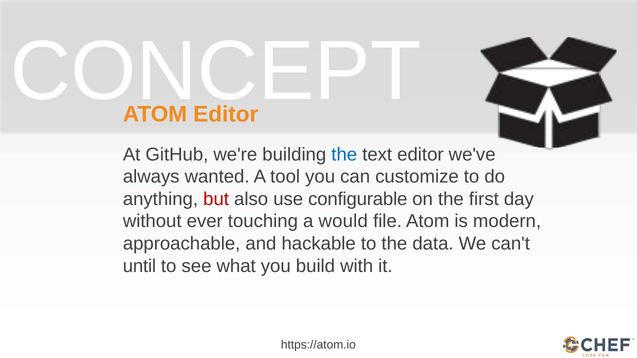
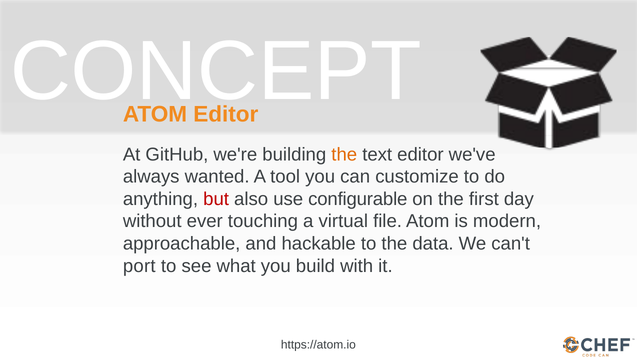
the colour: blue -> orange (344, 155)
would: would -> virtual (343, 222)
until: until -> port (139, 266)
